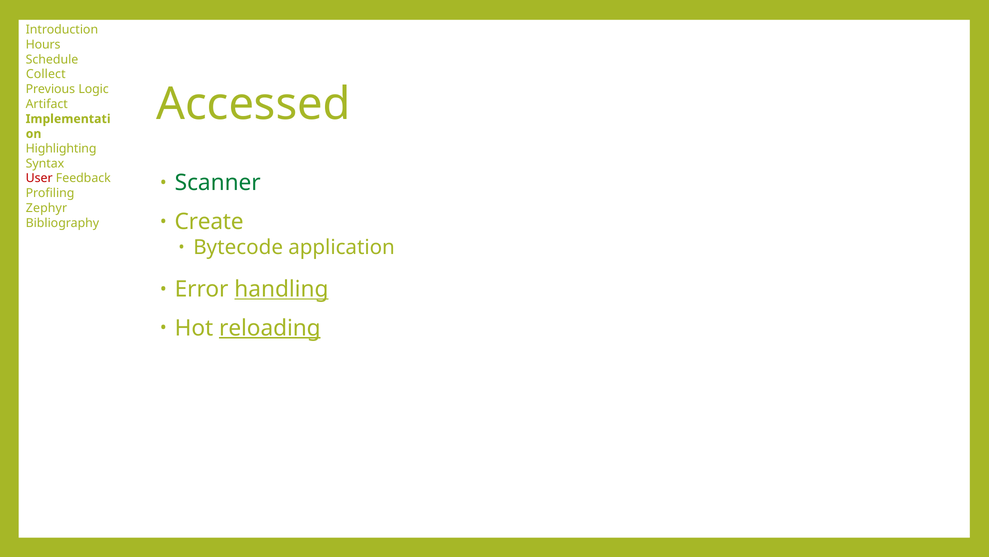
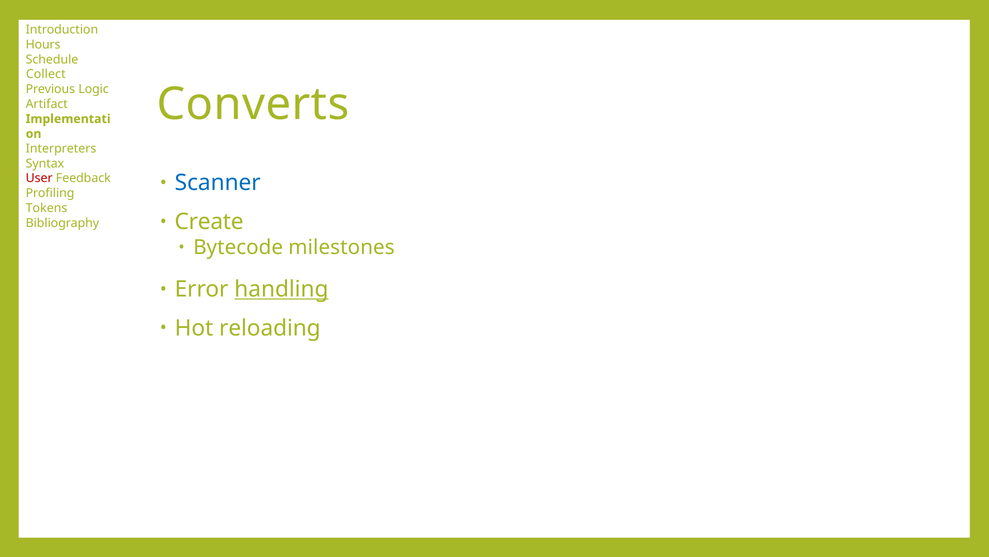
Accessed: Accessed -> Converts (253, 104)
Highlighting: Highlighting -> Interpreters (61, 148)
Scanner colour: green -> blue (218, 183)
Zephyr: Zephyr -> Tokens (47, 208)
application: application -> milestones (342, 247)
reloading underline: present -> none (270, 328)
